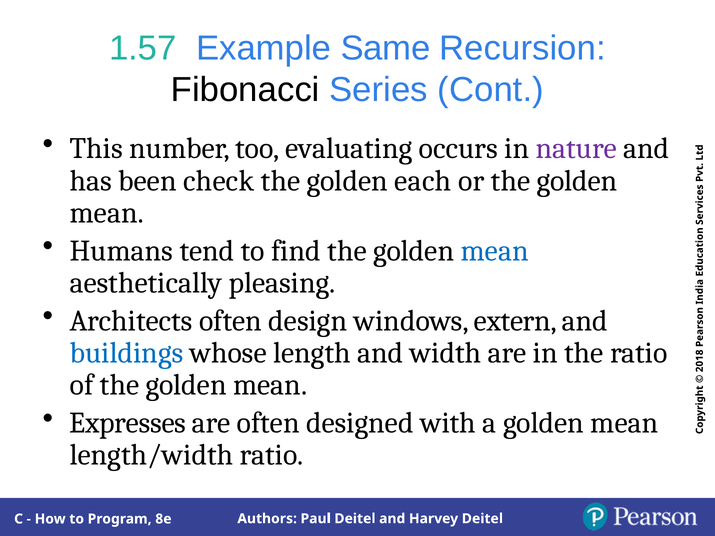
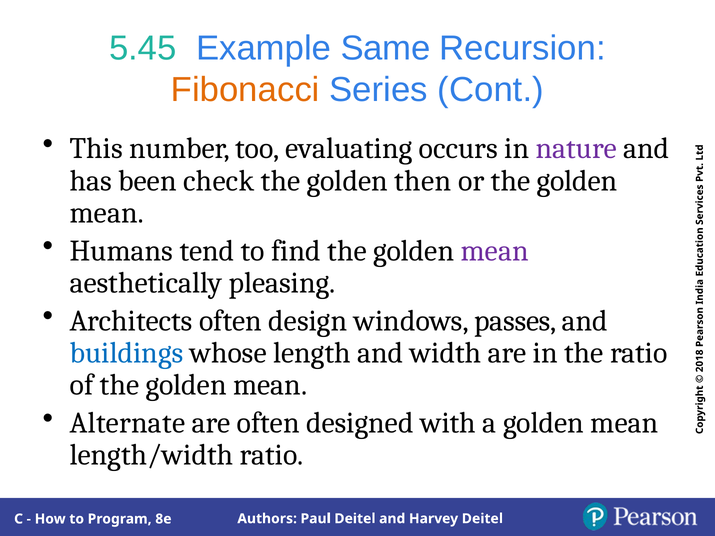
1.57: 1.57 -> 5.45 (143, 48)
Fibonacci colour: black -> orange (245, 90)
each: each -> then (423, 181)
mean colour: blue -> purple (495, 251)
extern: extern -> passes (515, 321)
Expresses: Expresses -> Alternate (127, 423)
